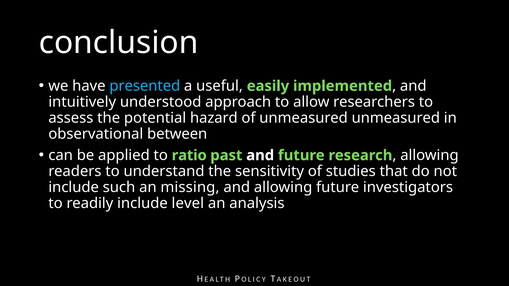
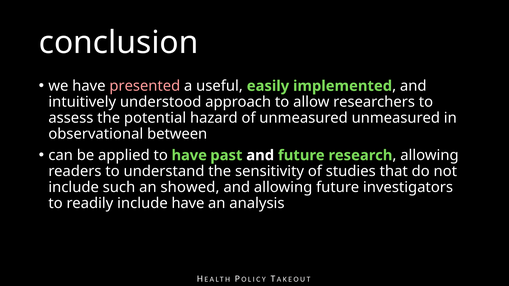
presented colour: light blue -> pink (145, 86)
to ratio: ratio -> have (189, 156)
missing: missing -> showed (190, 188)
include level: level -> have (188, 204)
